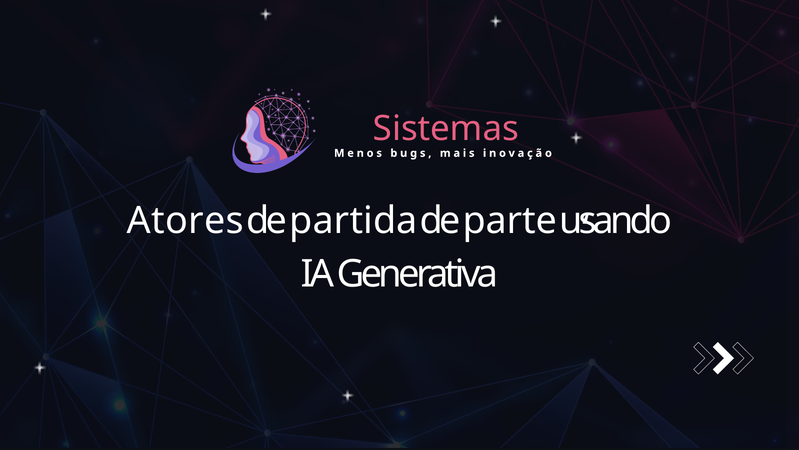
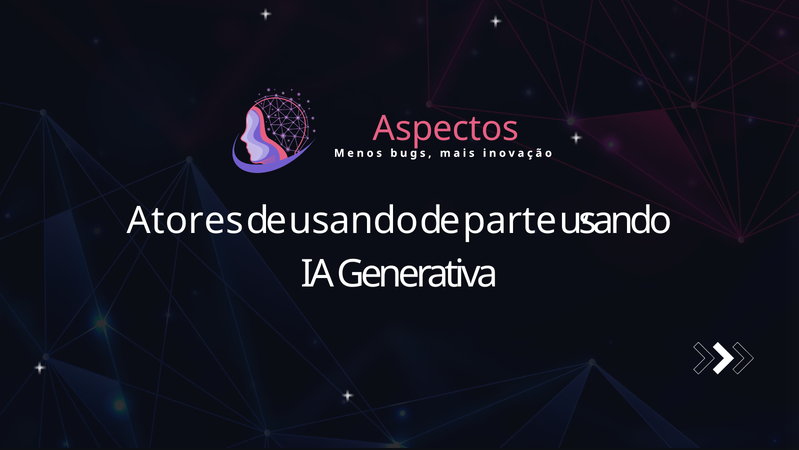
Sistemas: Sistemas -> Aspectos (446, 128)
de partida: partida -> usando (354, 221)
